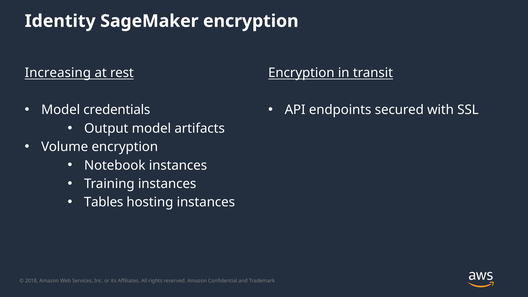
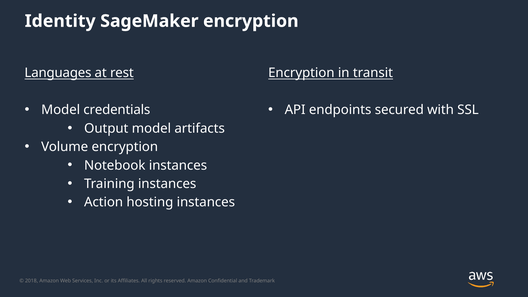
Increasing: Increasing -> Languages (58, 73)
Tables: Tables -> Action (104, 202)
